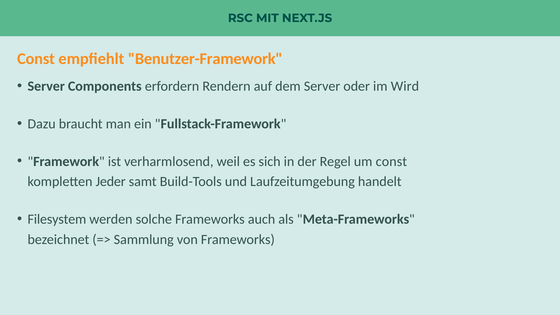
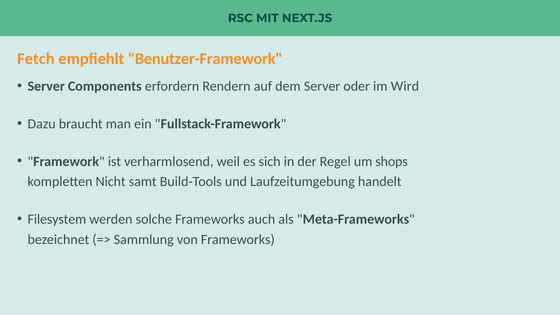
Const: Const -> Fetch (36, 59)
um const: const -> shops (392, 161)
Jeder: Jeder -> Nicht (111, 182)
